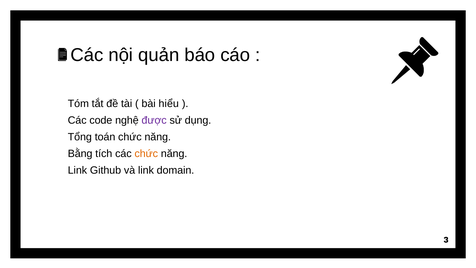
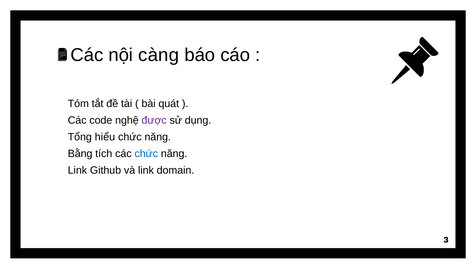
quản: quản -> càng (159, 55)
hiểu: hiểu -> quát (169, 103)
toán: toán -> hiểu (105, 137)
chức colour: orange -> blue (146, 153)
